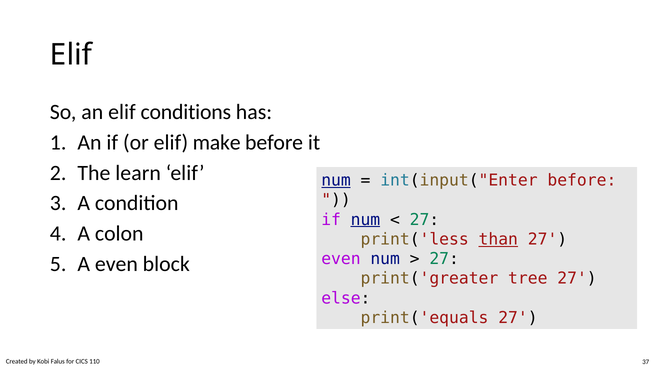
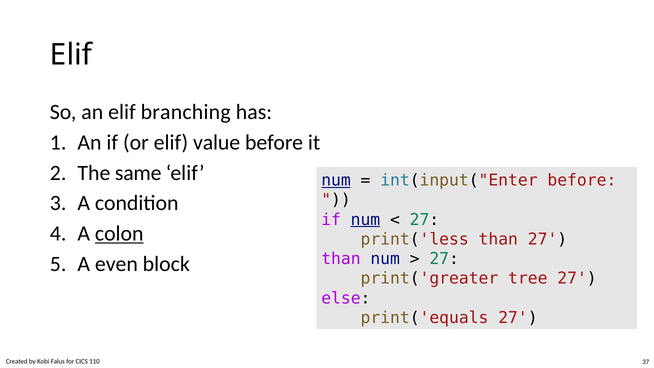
conditions: conditions -> branching (186, 112)
make: make -> value (217, 142)
learn: learn -> same (138, 173)
colon underline: none -> present (119, 234)
than underline: present -> none (498, 239)
even: even -> than (341, 259)
